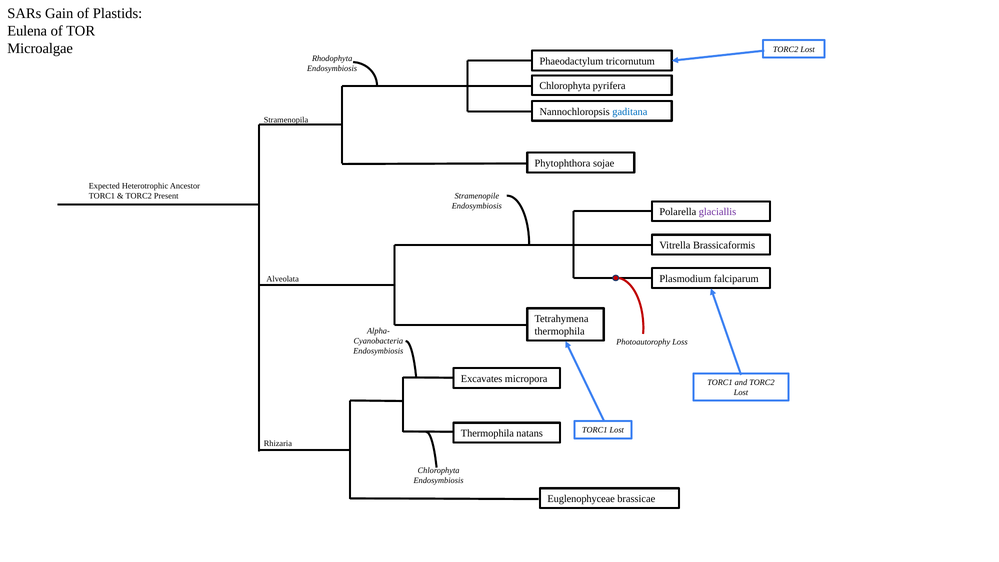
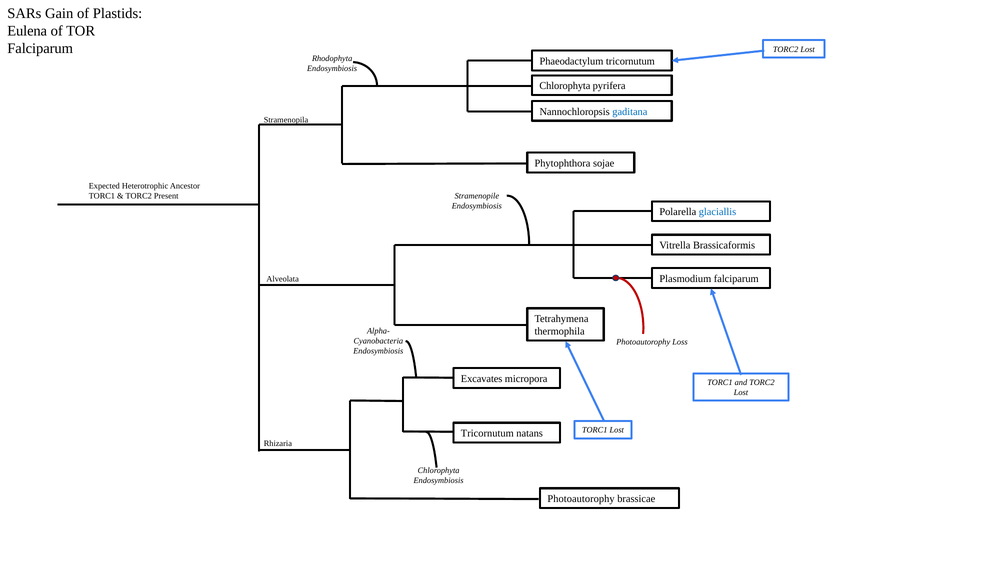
Microalgae: Microalgae -> Falciparum (40, 48)
glaciallis colour: purple -> blue (718, 212)
Thermophila: Thermophila -> Tricornutum (487, 433)
Euglenophyceae: Euglenophyceae -> Photoautorophy (581, 499)
